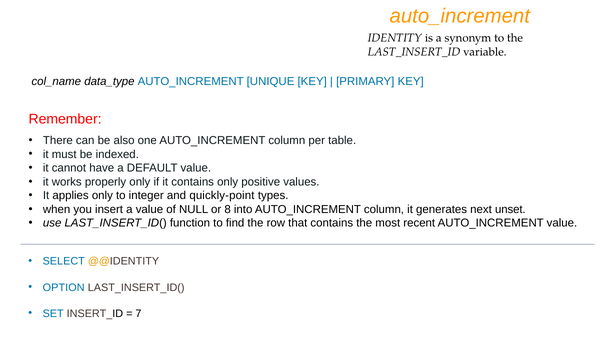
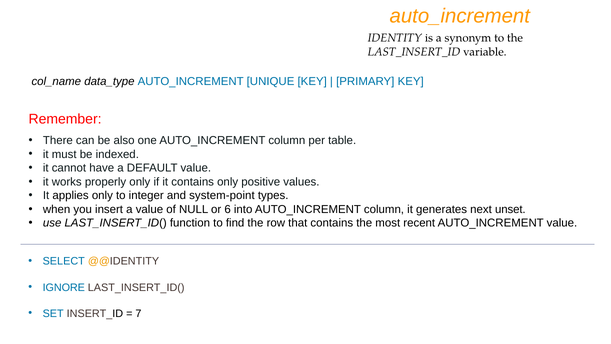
quickly-point: quickly-point -> system-point (222, 195)
8: 8 -> 6 (228, 209)
OPTION: OPTION -> IGNORE (64, 287)
